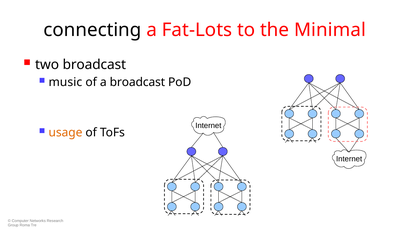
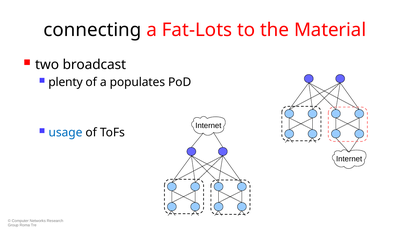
Minimal: Minimal -> Material (330, 30)
music: music -> plenty (66, 82)
a broadcast: broadcast -> populates (137, 82)
usage colour: orange -> blue (65, 132)
